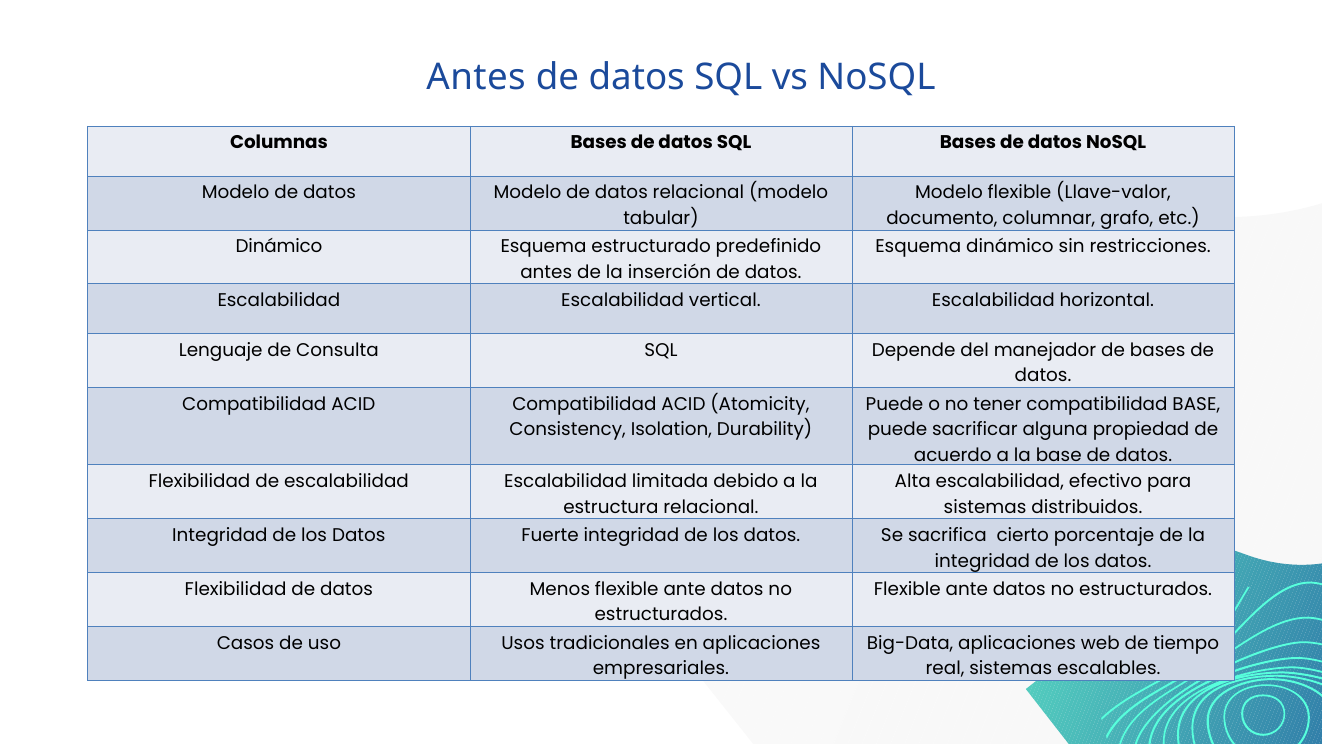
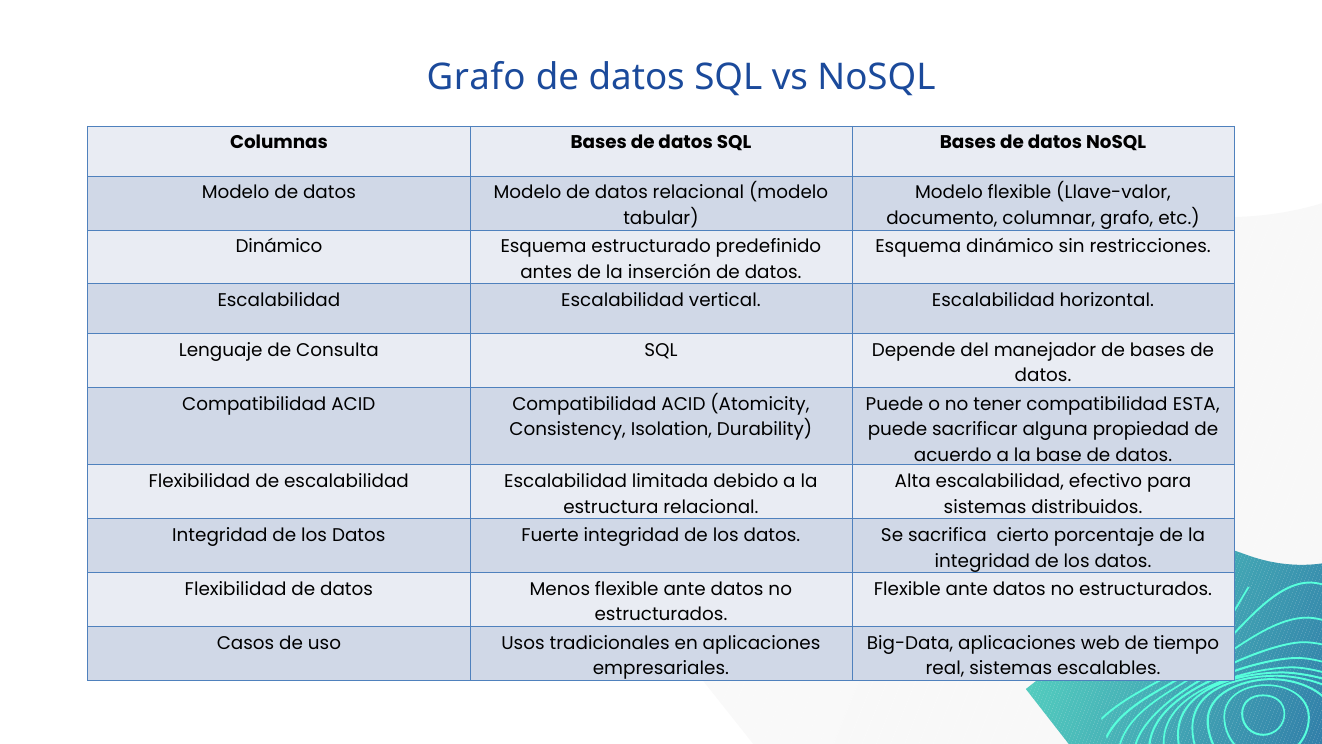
Antes: Antes -> Grafo (476, 77)
compatibilidad BASE: BASE -> ESTA (1196, 404)
